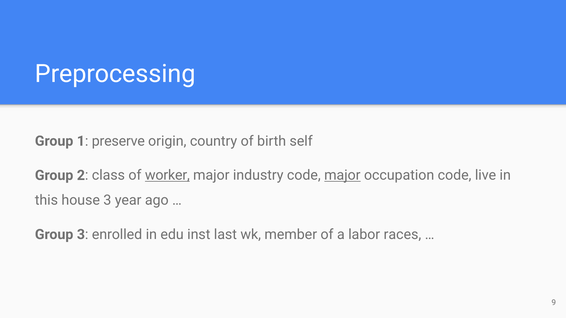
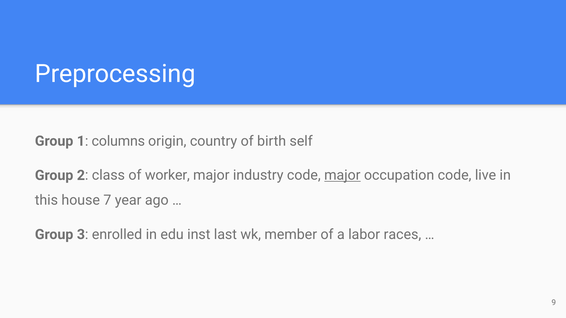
preserve: preserve -> columns (118, 141)
worker underline: present -> none (167, 175)
house 3: 3 -> 7 (107, 200)
